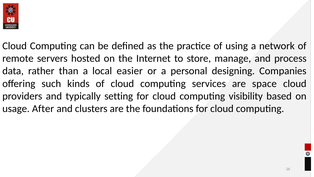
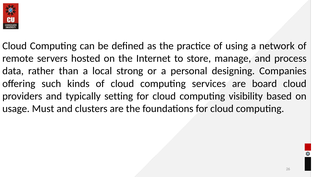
easier: easier -> strong (130, 71)
space: space -> board (265, 83)
After: After -> Must (43, 109)
